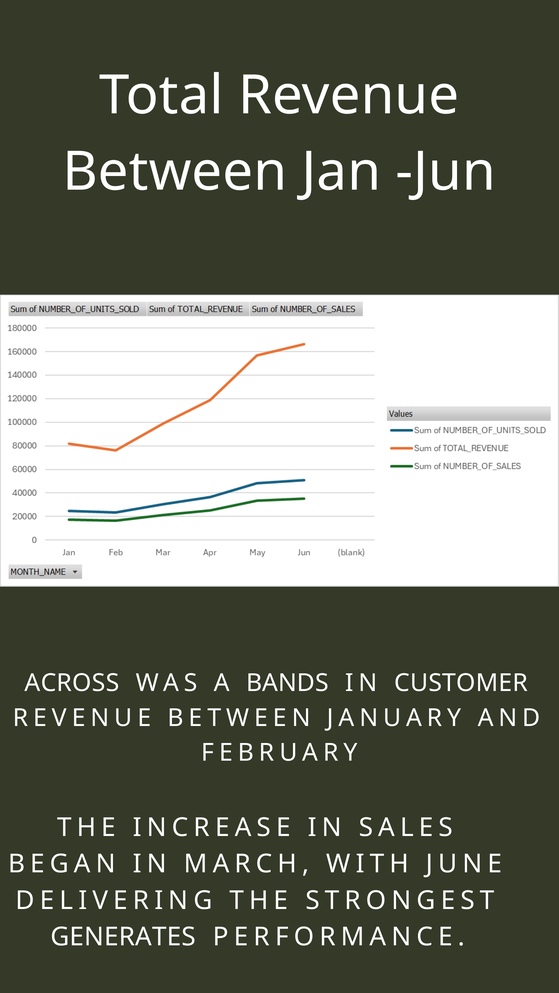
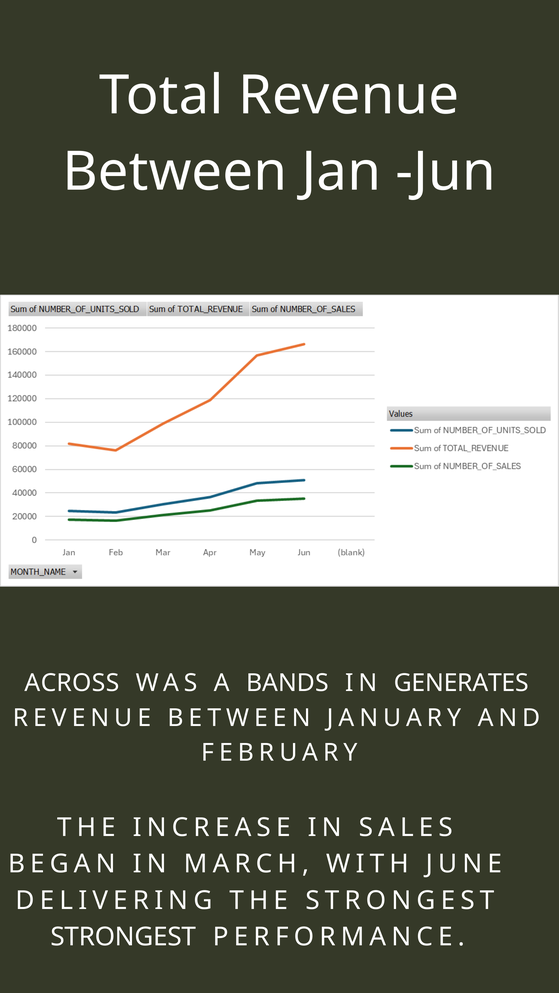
CUSTOMER: CUSTOMER -> GENERATES (461, 684)
GENERATES: GENERATES -> STRONGEST (123, 938)
